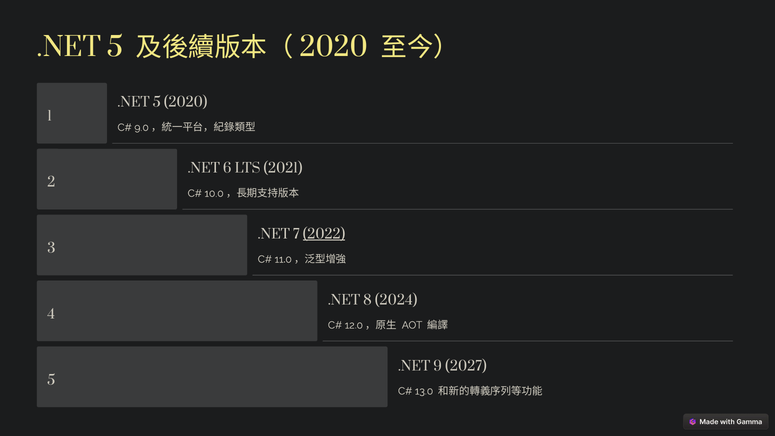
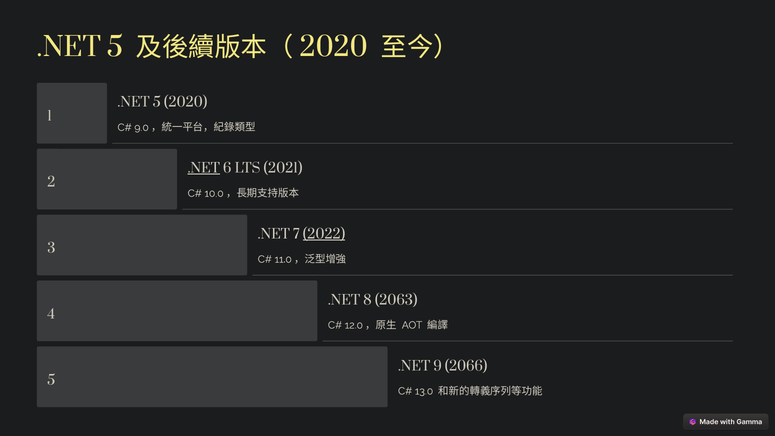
.NET underline: none -> present (204, 168)
2024: 2024 -> 2063 (396, 300)
2027: 2027 -> 2066 (466, 366)
